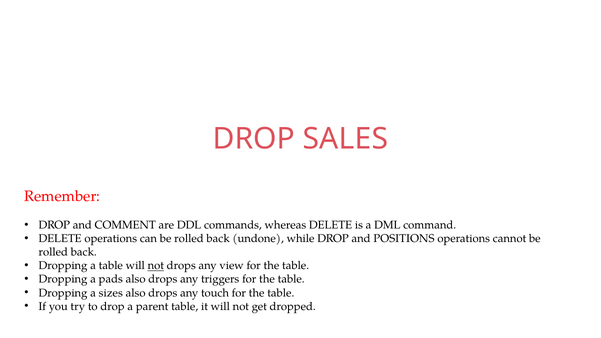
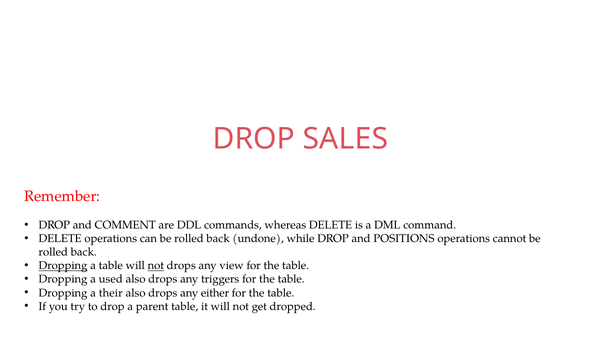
Dropping underline: none -> present (63, 266)
pads: pads -> used (111, 279)
sizes: sizes -> their (111, 293)
touch: touch -> either (215, 293)
